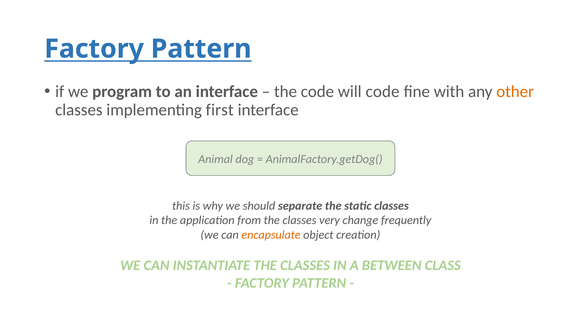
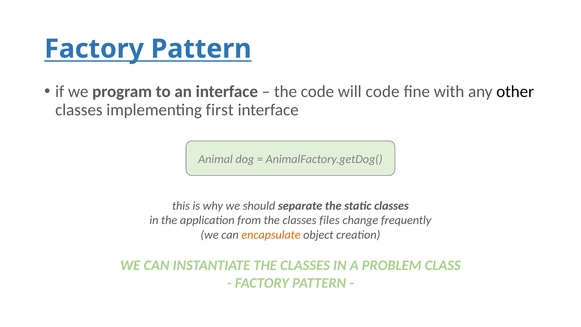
other colour: orange -> black (515, 91)
very: very -> files (329, 220)
BETWEEN: BETWEEN -> PROBLEM (392, 265)
